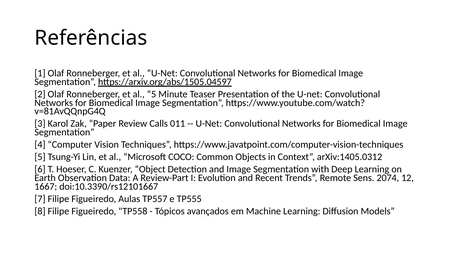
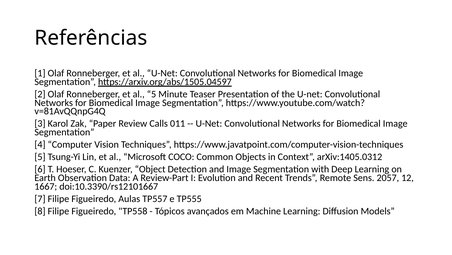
2074: 2074 -> 2057 (388, 177)
